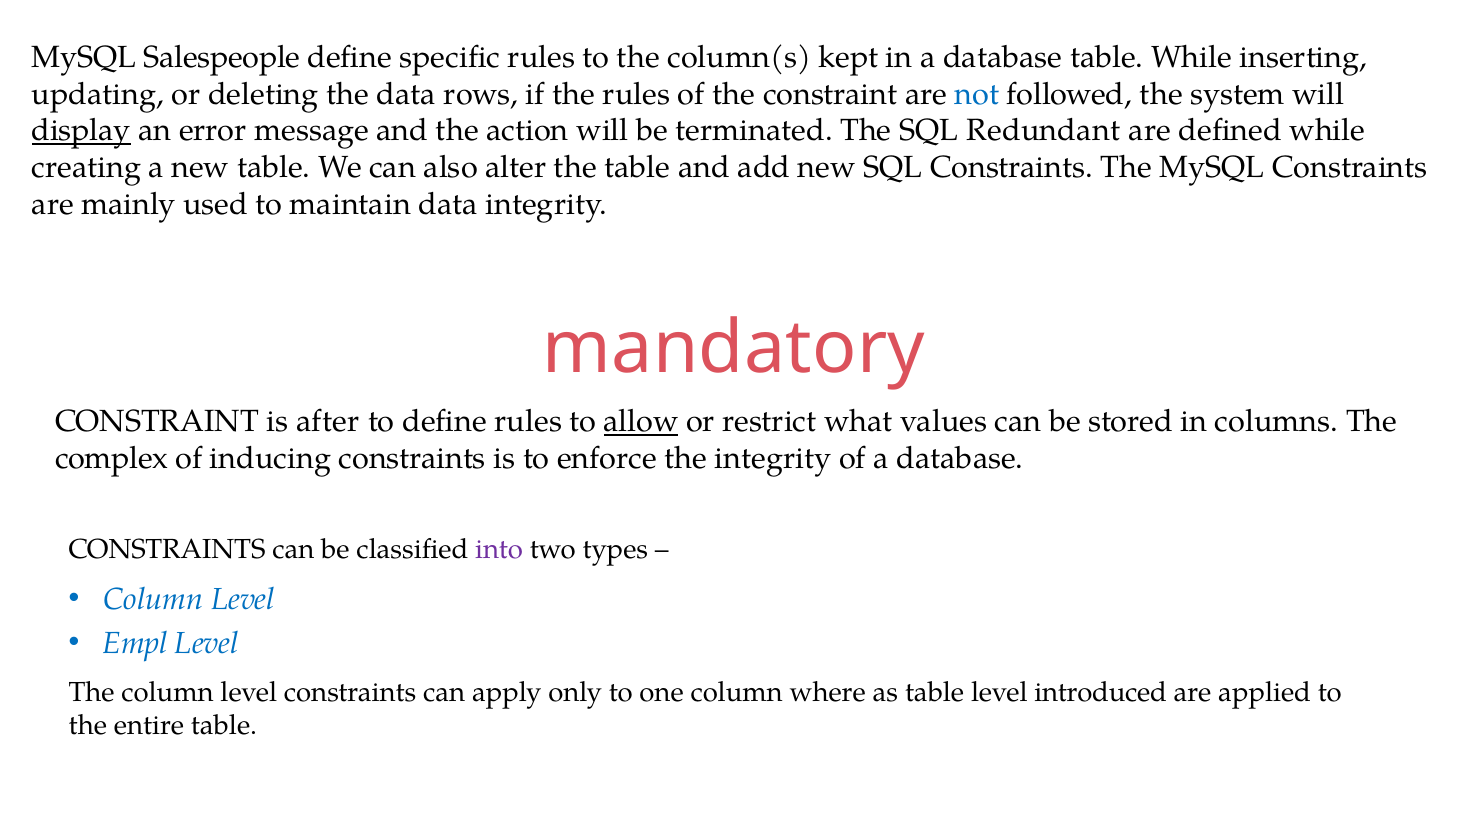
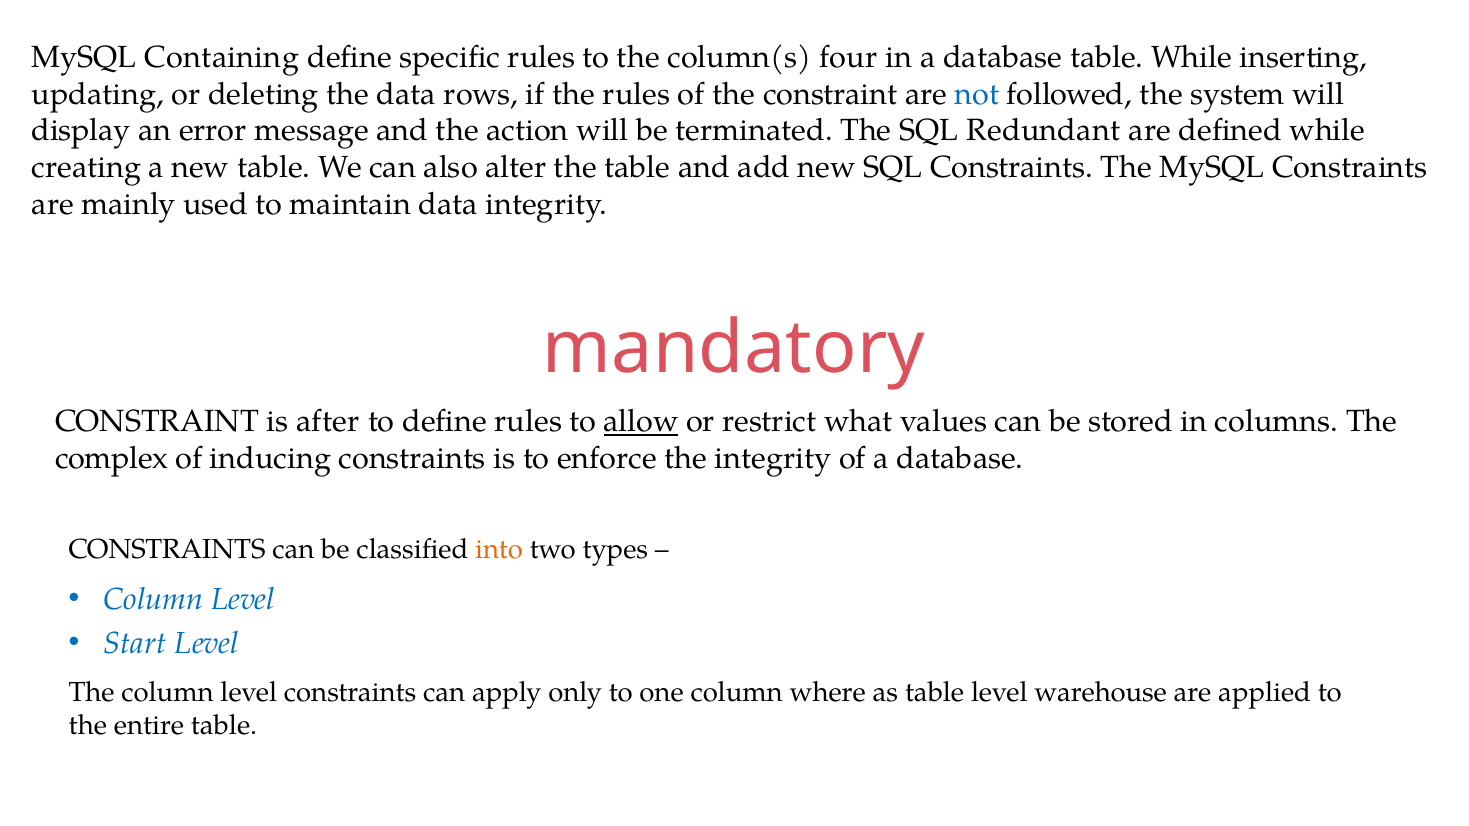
Salespeople: Salespeople -> Containing (222, 57)
kept: kept -> four (848, 57)
display underline: present -> none (81, 131)
into colour: purple -> orange (499, 550)
Empl: Empl -> Start (135, 644)
introduced: introduced -> warehouse (1101, 693)
